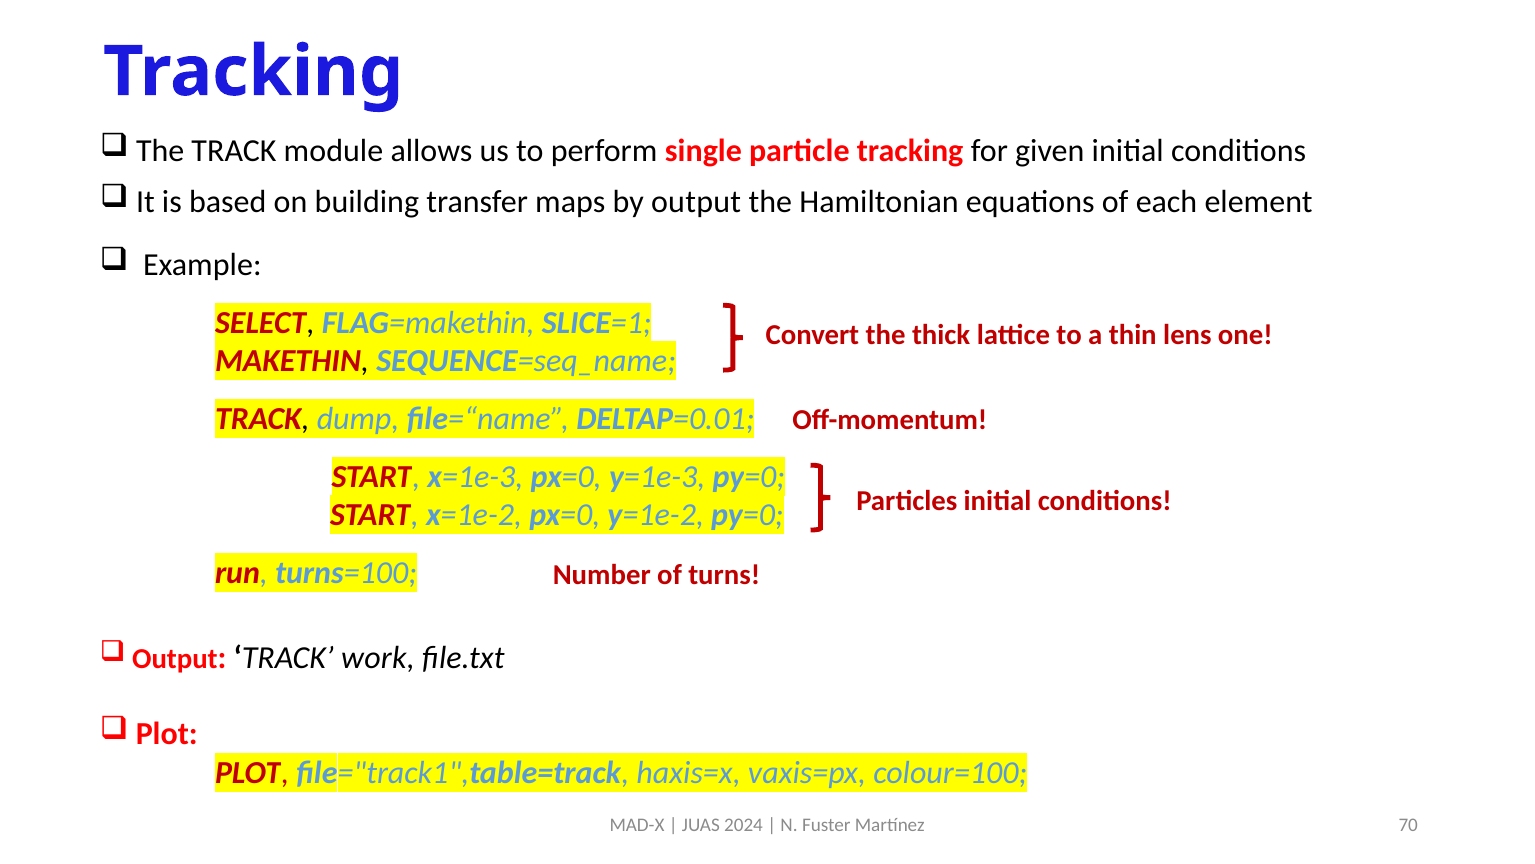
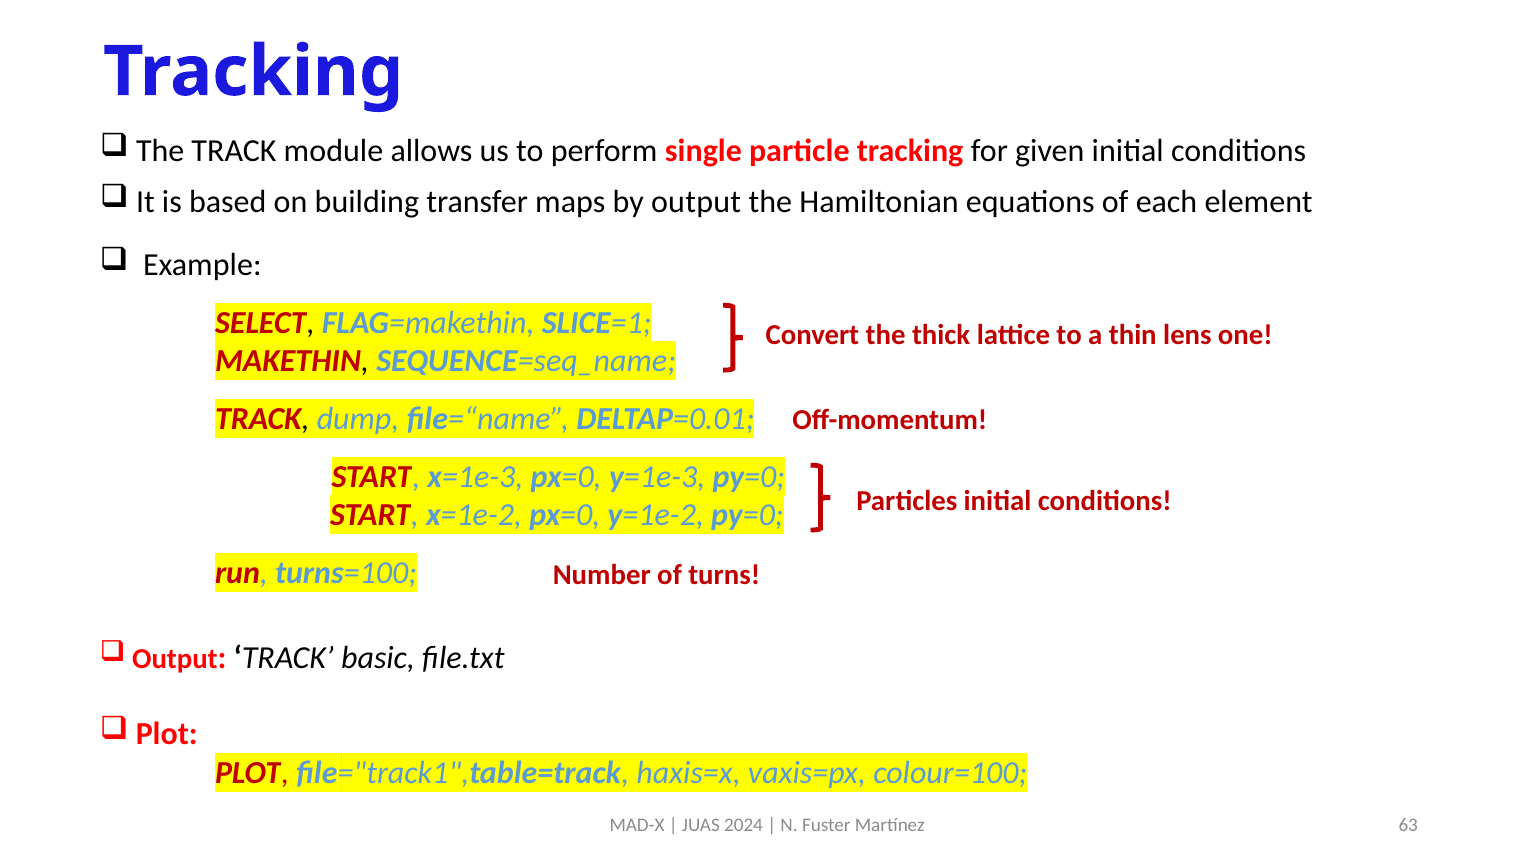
work: work -> basic (378, 657)
70: 70 -> 63 (1408, 824)
